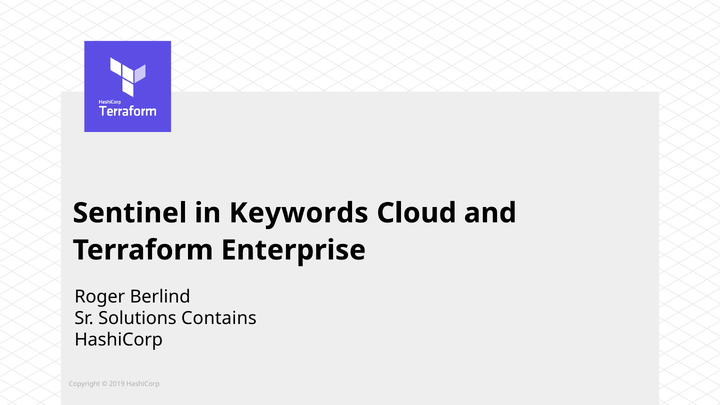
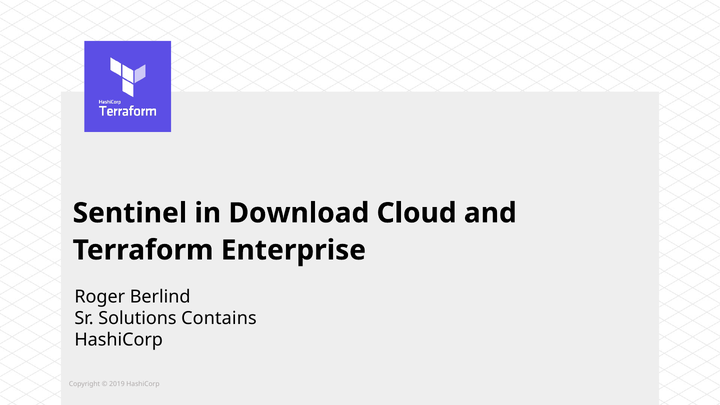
Keywords: Keywords -> Download (299, 213)
